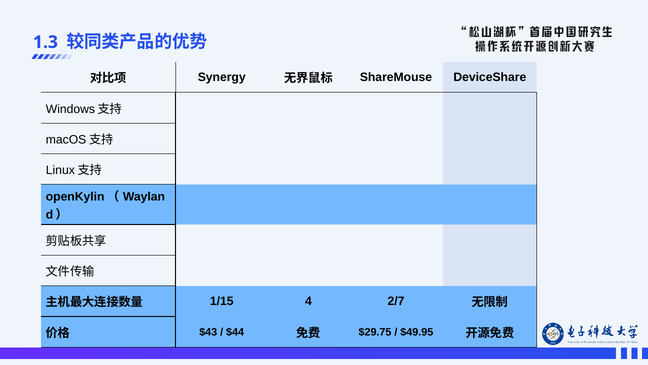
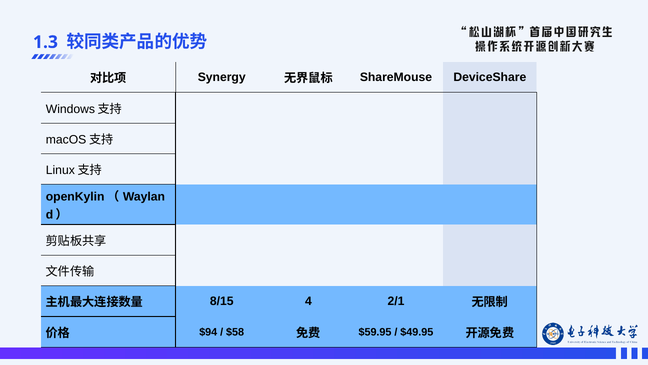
1/15: 1/15 -> 8/15 (222, 301)
2/7: 2/7 -> 2/1 (396, 301)
$43: $43 -> $94 (208, 331)
$44: $44 -> $58 (235, 331)
$29.75: $29.75 -> $59.95 (375, 331)
